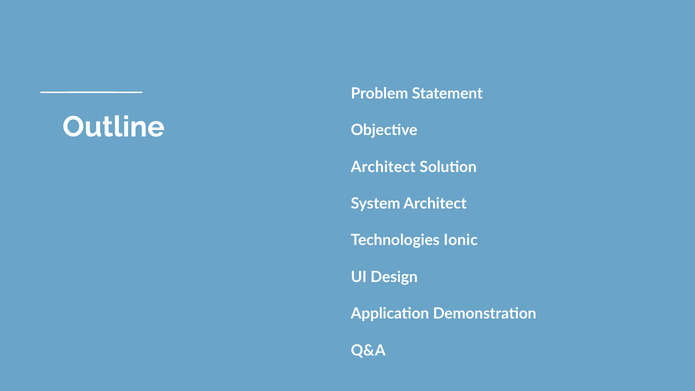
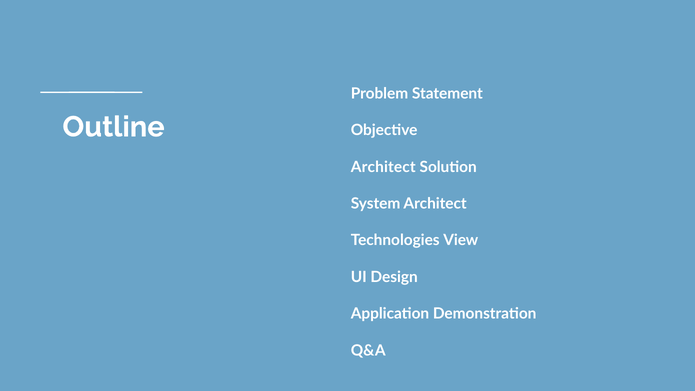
Ionic: Ionic -> View (461, 240)
